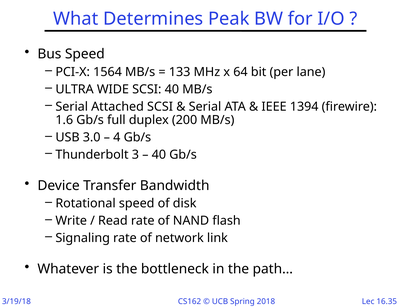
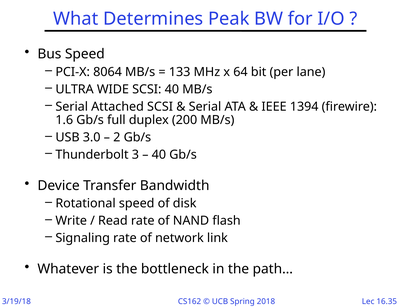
1564: 1564 -> 8064 (108, 72)
4: 4 -> 2 (117, 137)
